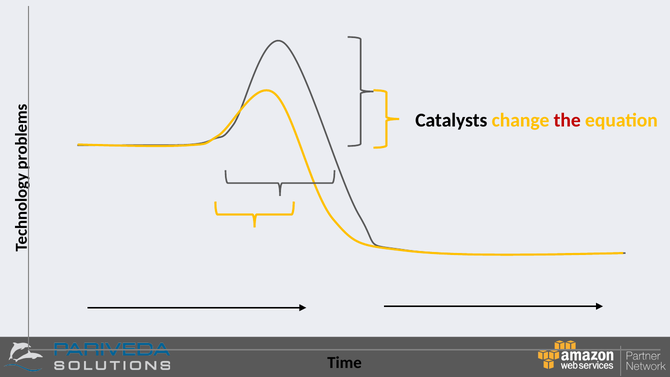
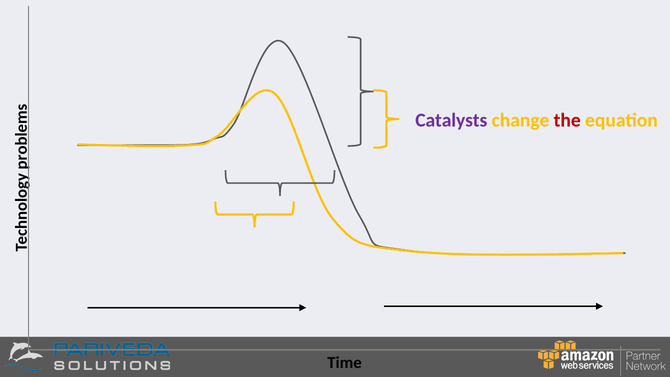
Catalysts colour: black -> purple (451, 120)
